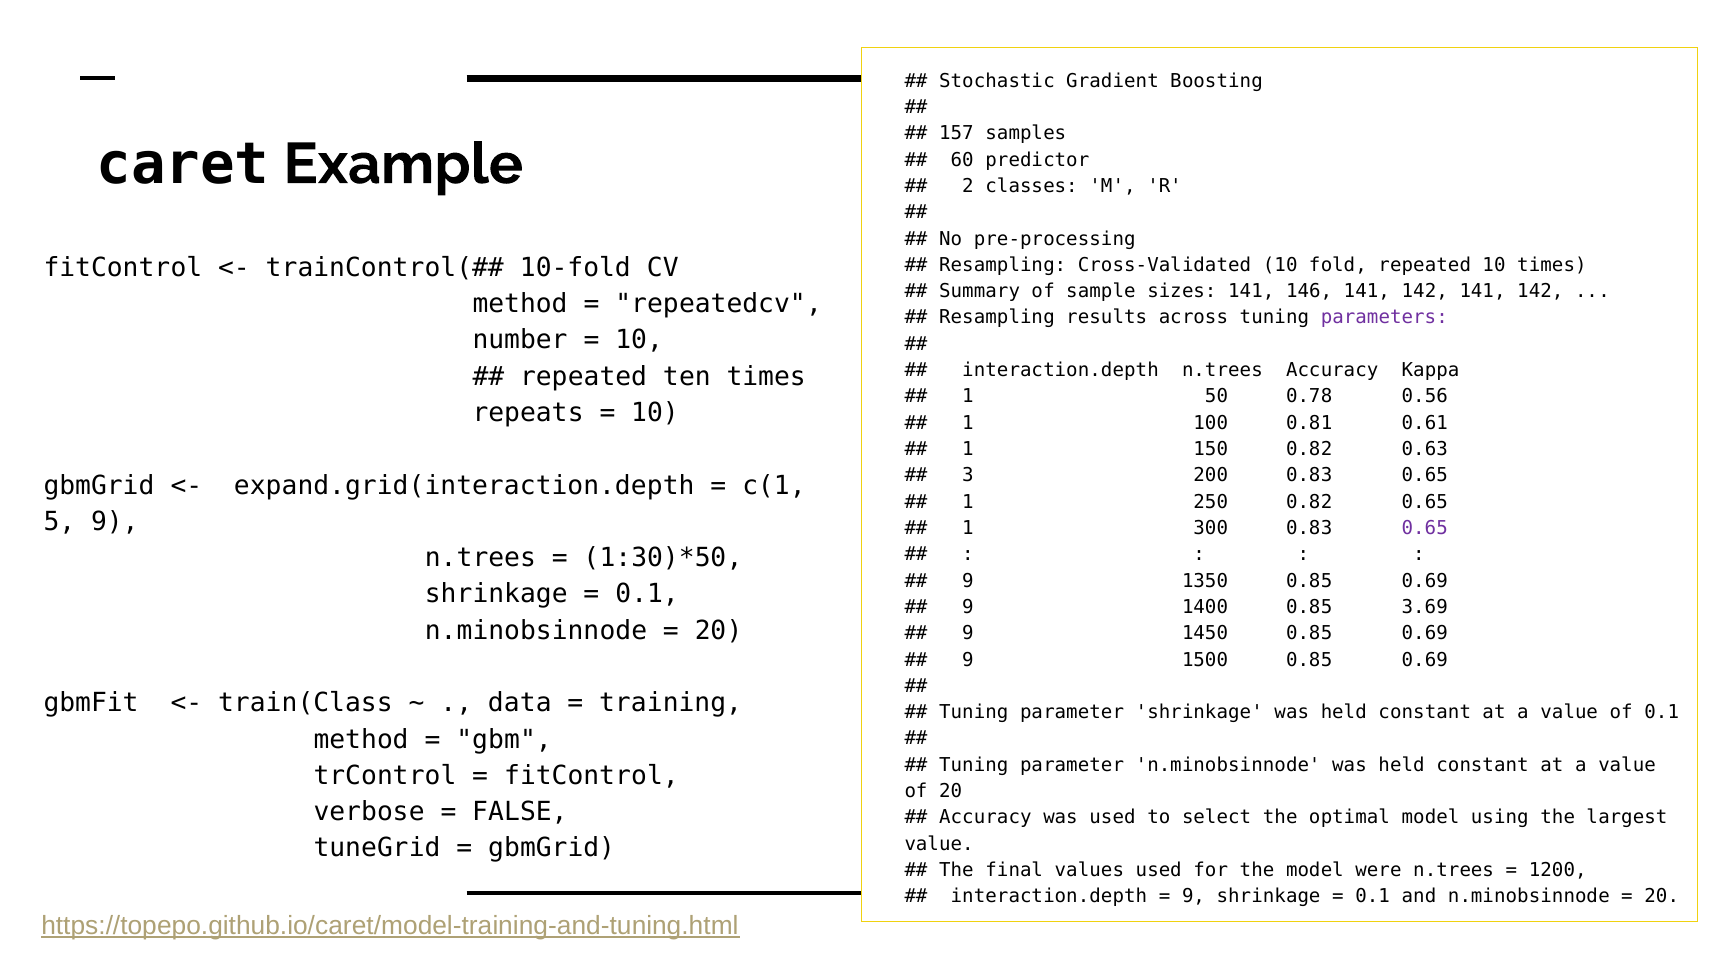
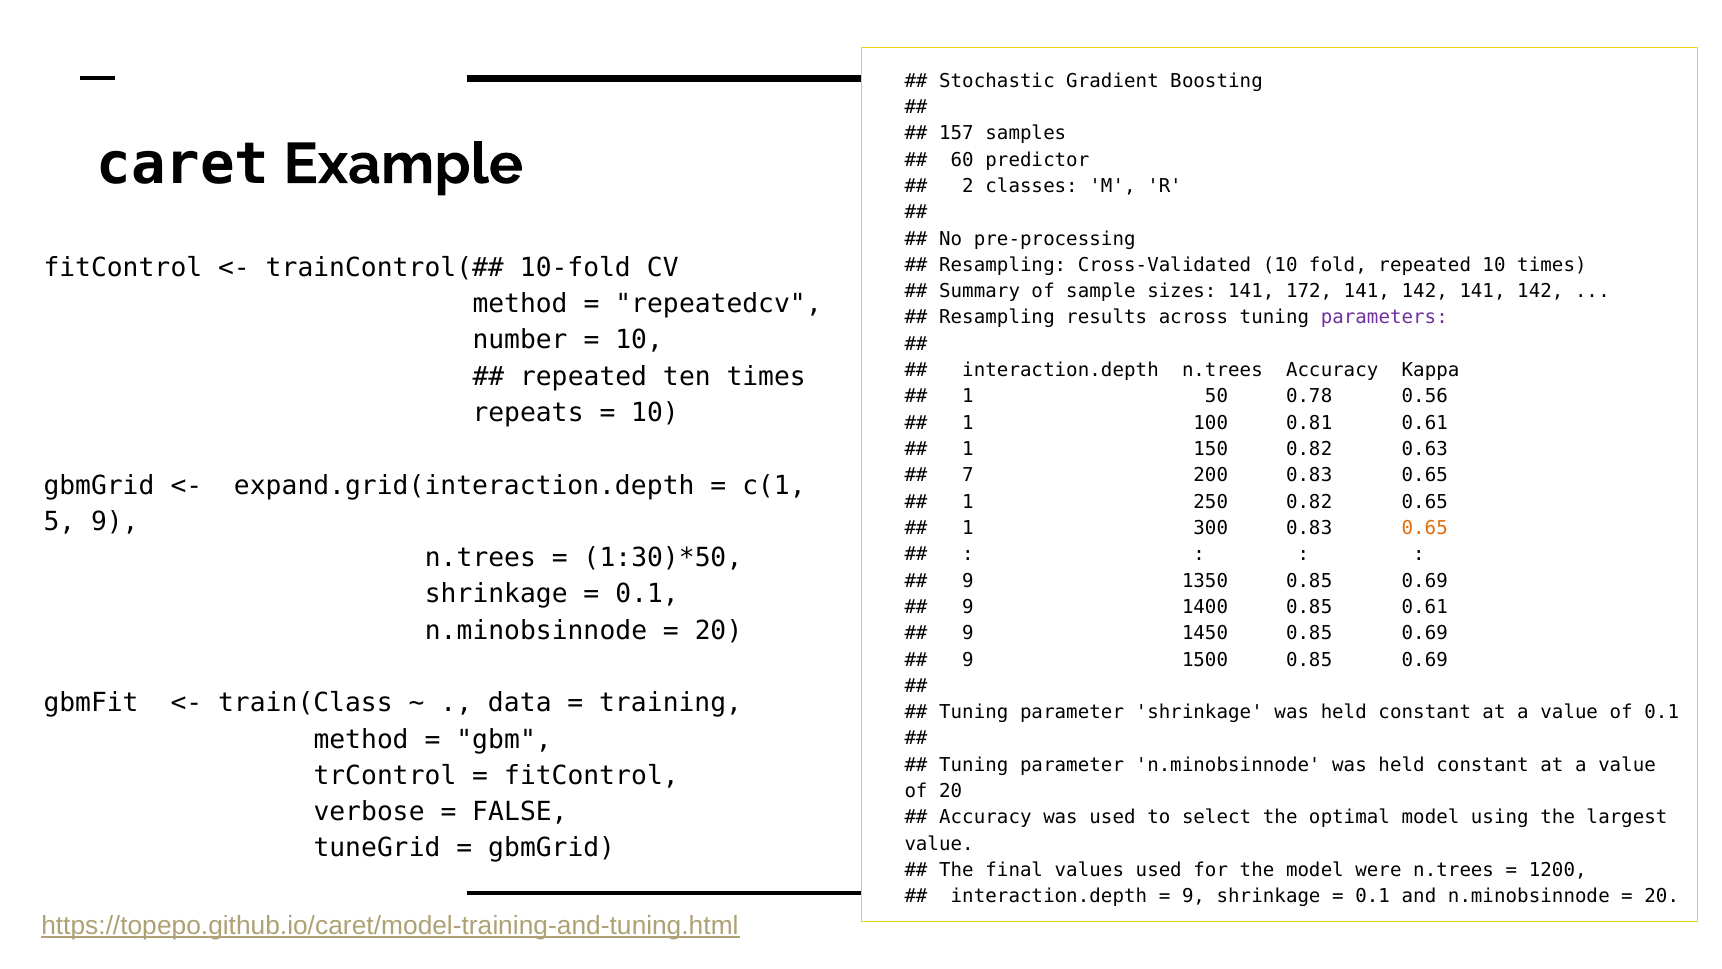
146: 146 -> 172 (1309, 291)
3: 3 -> 7 (968, 475)
0.65 colour: purple -> orange (1425, 528)
0.85 3.69: 3.69 -> 0.61 (1425, 607)
